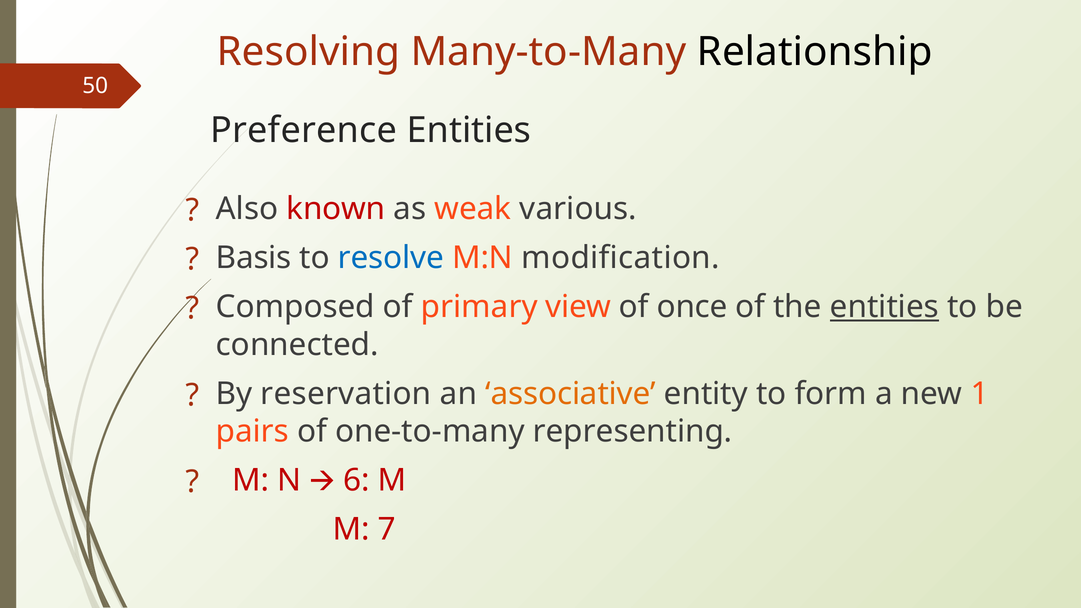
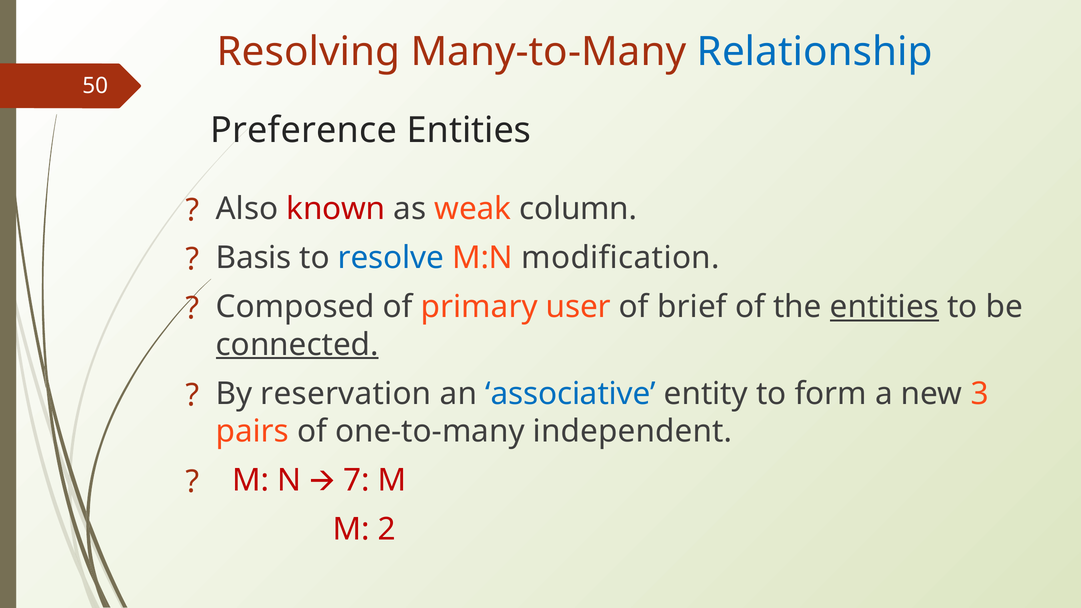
Relationship colour: black -> blue (815, 52)
various: various -> column (578, 209)
view: view -> user (578, 307)
once: once -> brief (692, 307)
connected underline: none -> present (297, 345)
associative colour: orange -> blue (571, 394)
1: 1 -> 3 (980, 394)
representing: representing -> independent (632, 431)
6: 6 -> 7 (356, 480)
7: 7 -> 2 (387, 529)
